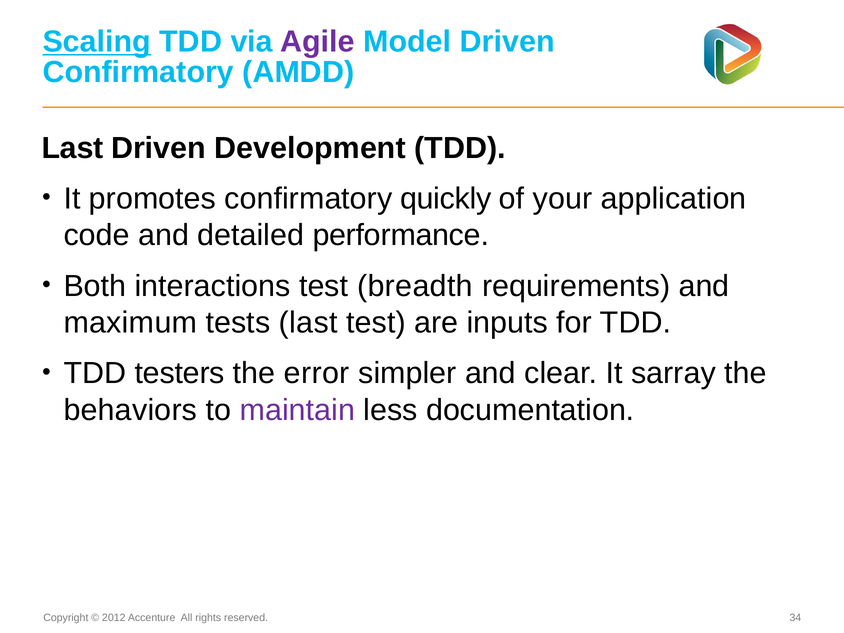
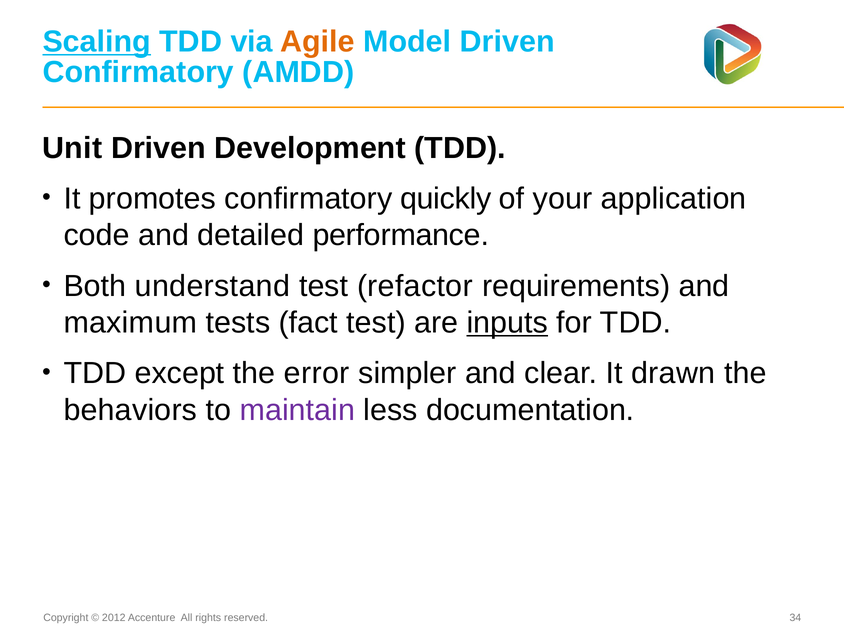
Agile colour: purple -> orange (317, 42)
Last: Last -> Unit (72, 148)
interactions: interactions -> understand (212, 286)
breadth: breadth -> refactor (415, 286)
tests last: last -> fact (308, 323)
inputs underline: none -> present (507, 323)
testers: testers -> except (180, 373)
sarray: sarray -> drawn (673, 373)
